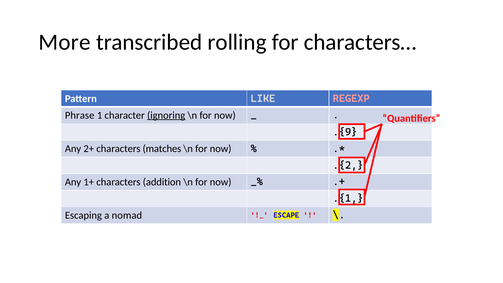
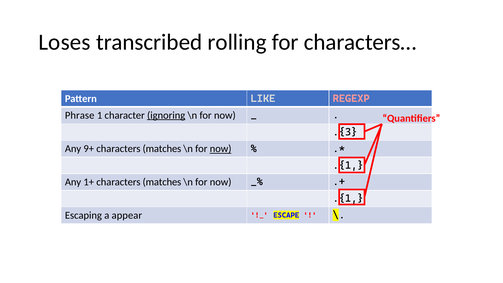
More: More -> Loses (65, 42)
.{9: .{9 -> .{3 (345, 132)
2+: 2+ -> 9+ (89, 149)
now underline: none -> present (221, 149)
.{2: .{2 -> .{1 (348, 165)
1+ characters addition: addition -> matches (162, 182)
nomad: nomad -> appear (127, 215)
